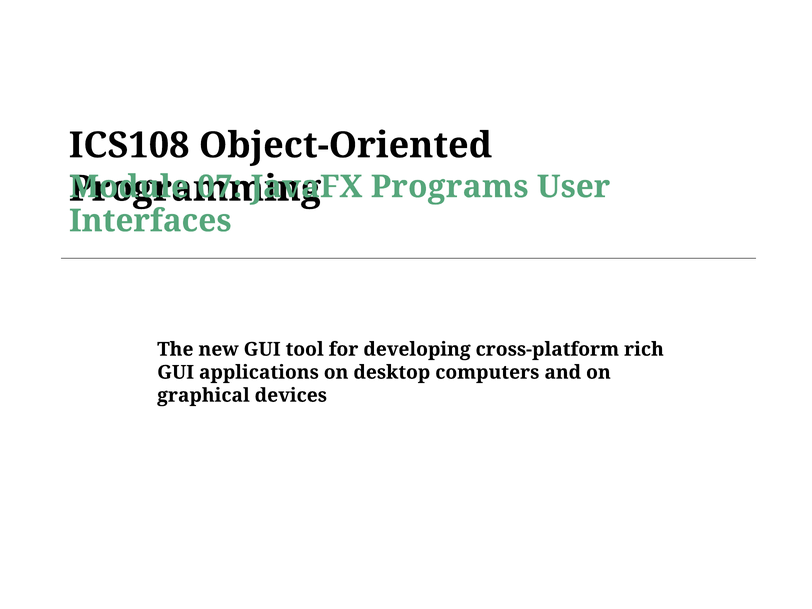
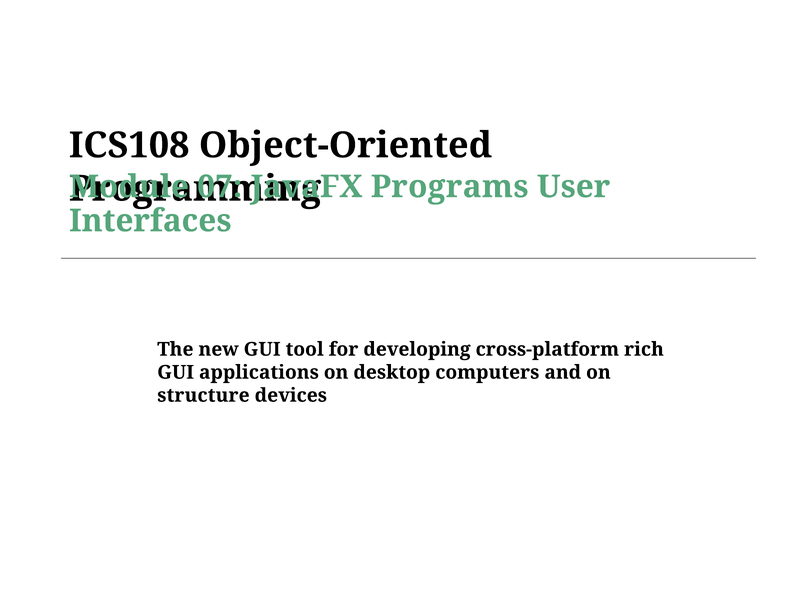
graphical: graphical -> structure (203, 395)
